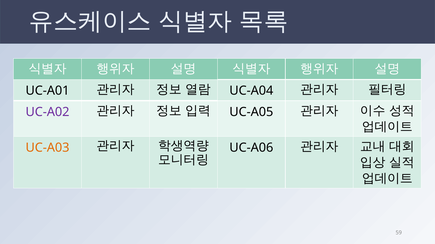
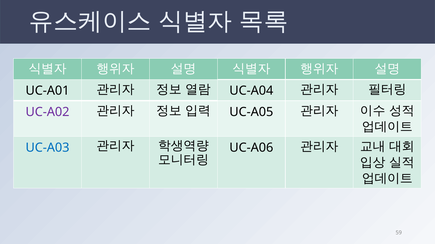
UC-A03 colour: orange -> blue (48, 148)
